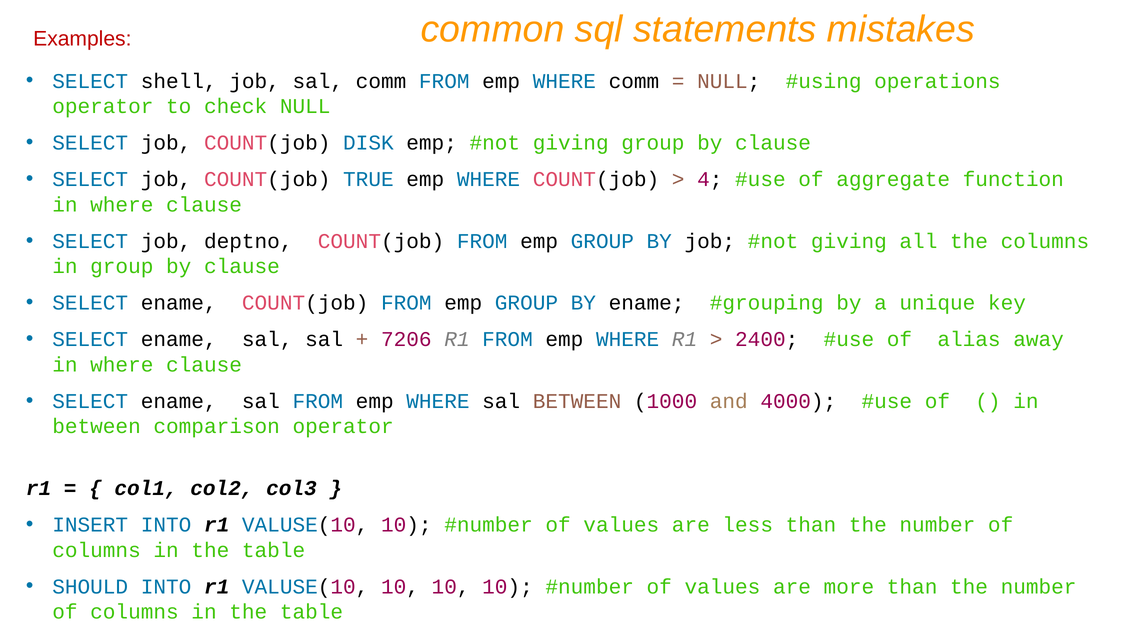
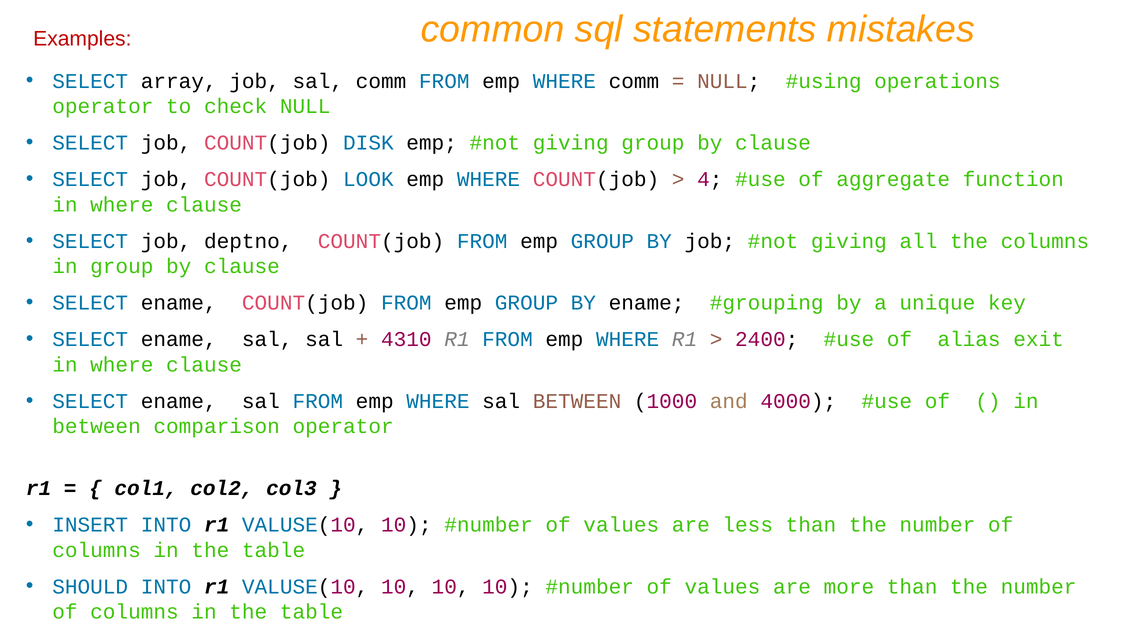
shell: shell -> array (179, 81)
TRUE: TRUE -> LOOK (368, 179)
7206: 7206 -> 4310 (406, 340)
away: away -> exit (1039, 340)
